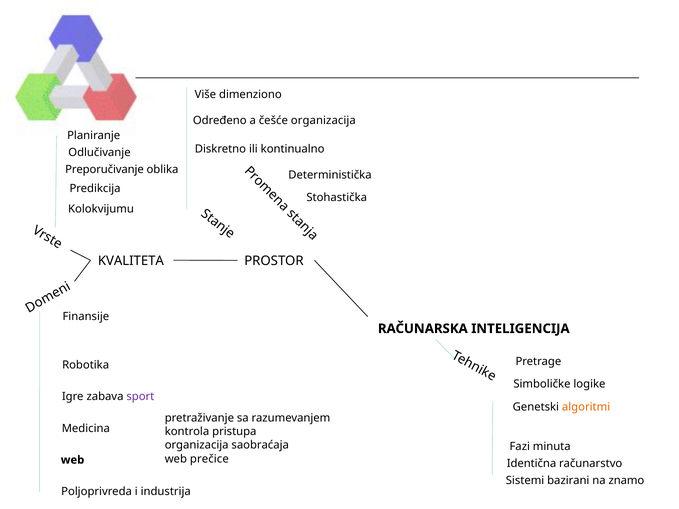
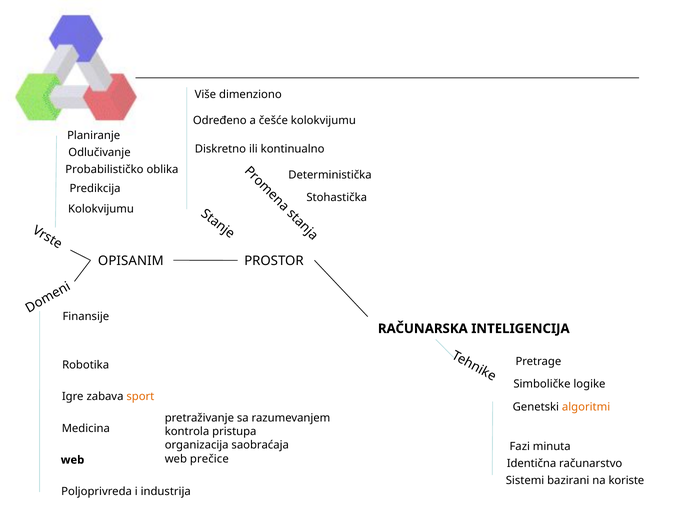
češće organizacija: organizacija -> kolokvijumu (323, 120)
Preporučivanje: Preporučivanje -> Probabilističko (104, 169)
KVALITETA: KVALITETA -> OPISANIM (131, 261)
sport colour: purple -> orange (140, 397)
znamo: znamo -> koriste (626, 481)
